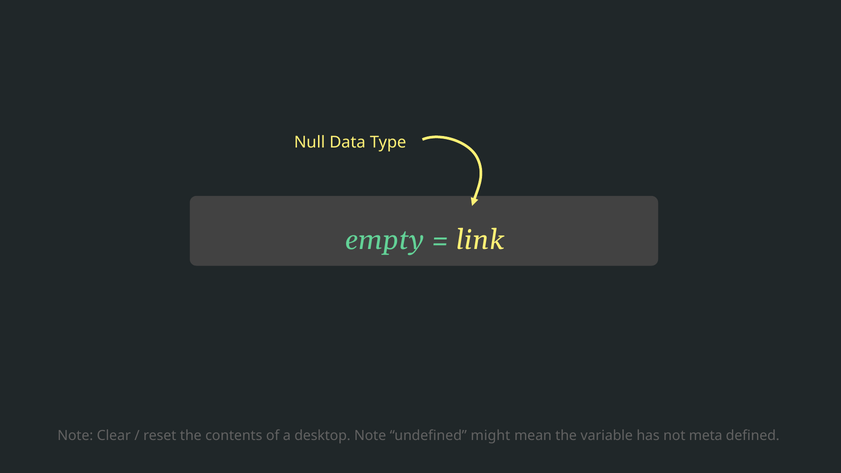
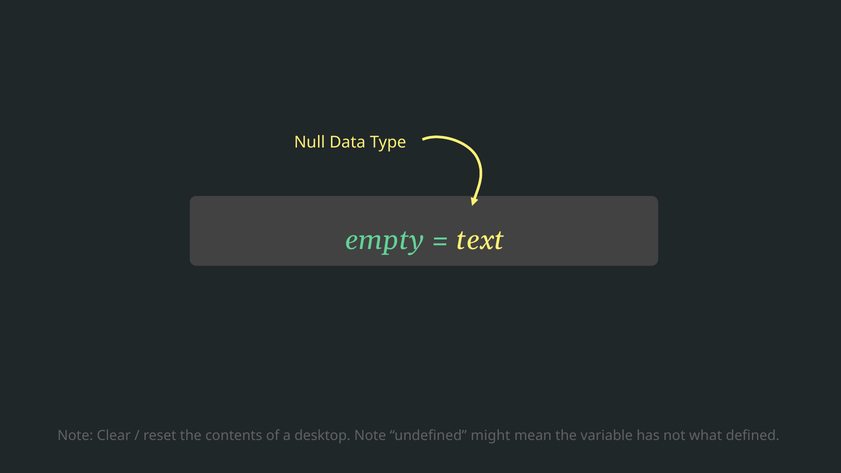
link: link -> text (480, 240)
meta: meta -> what (706, 436)
